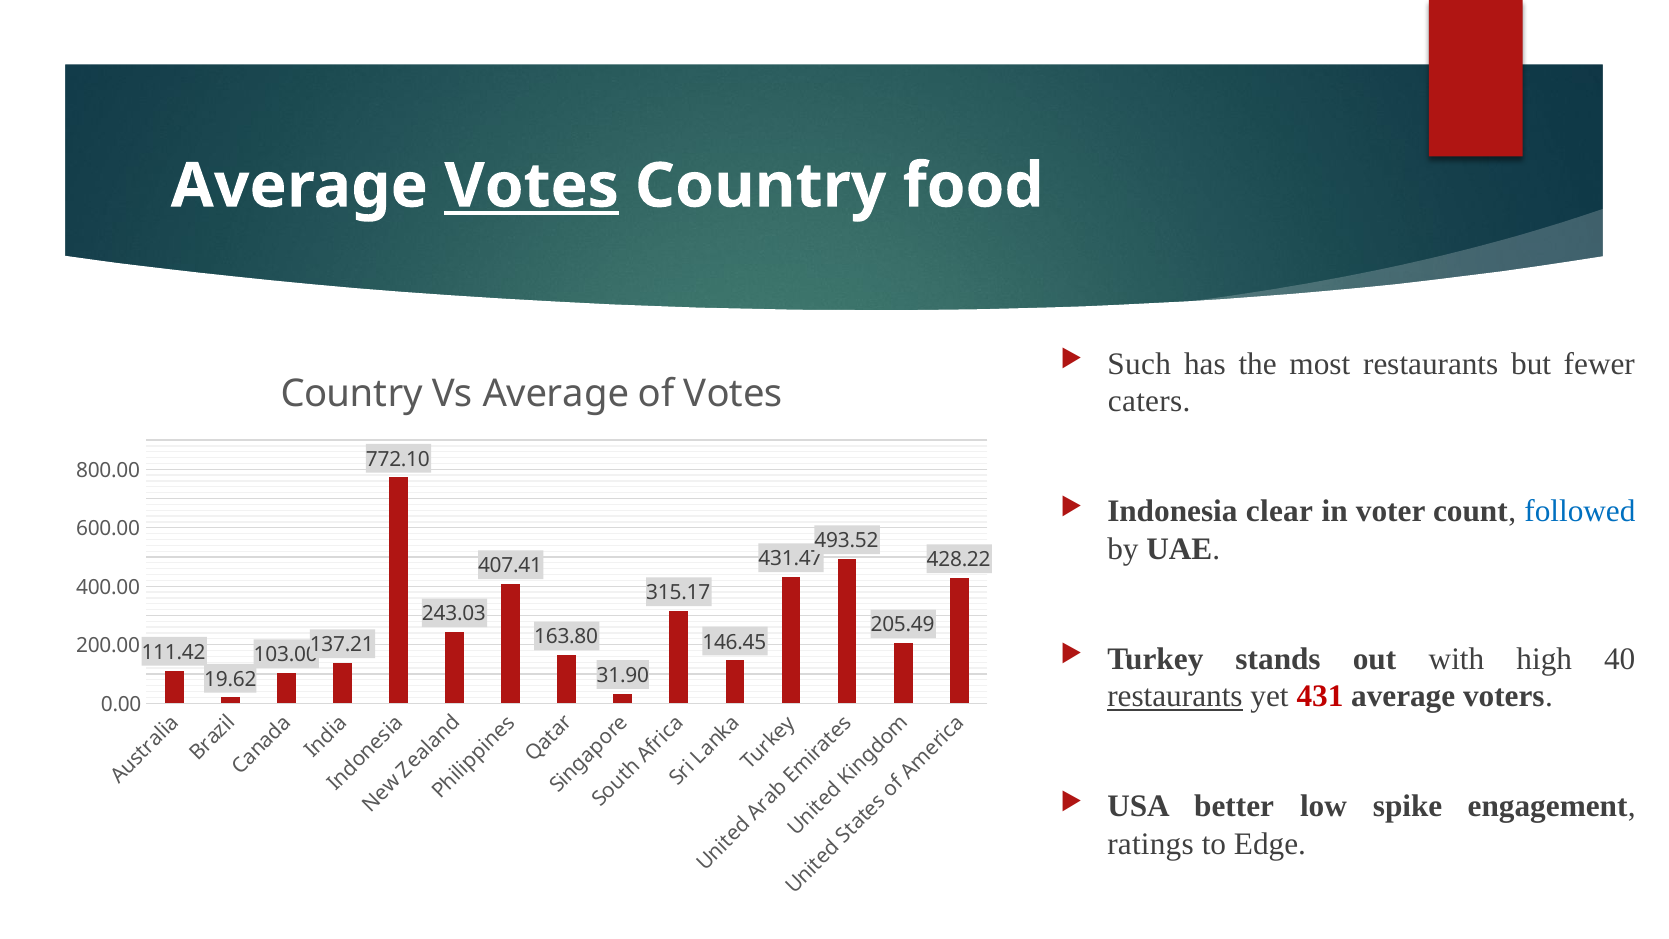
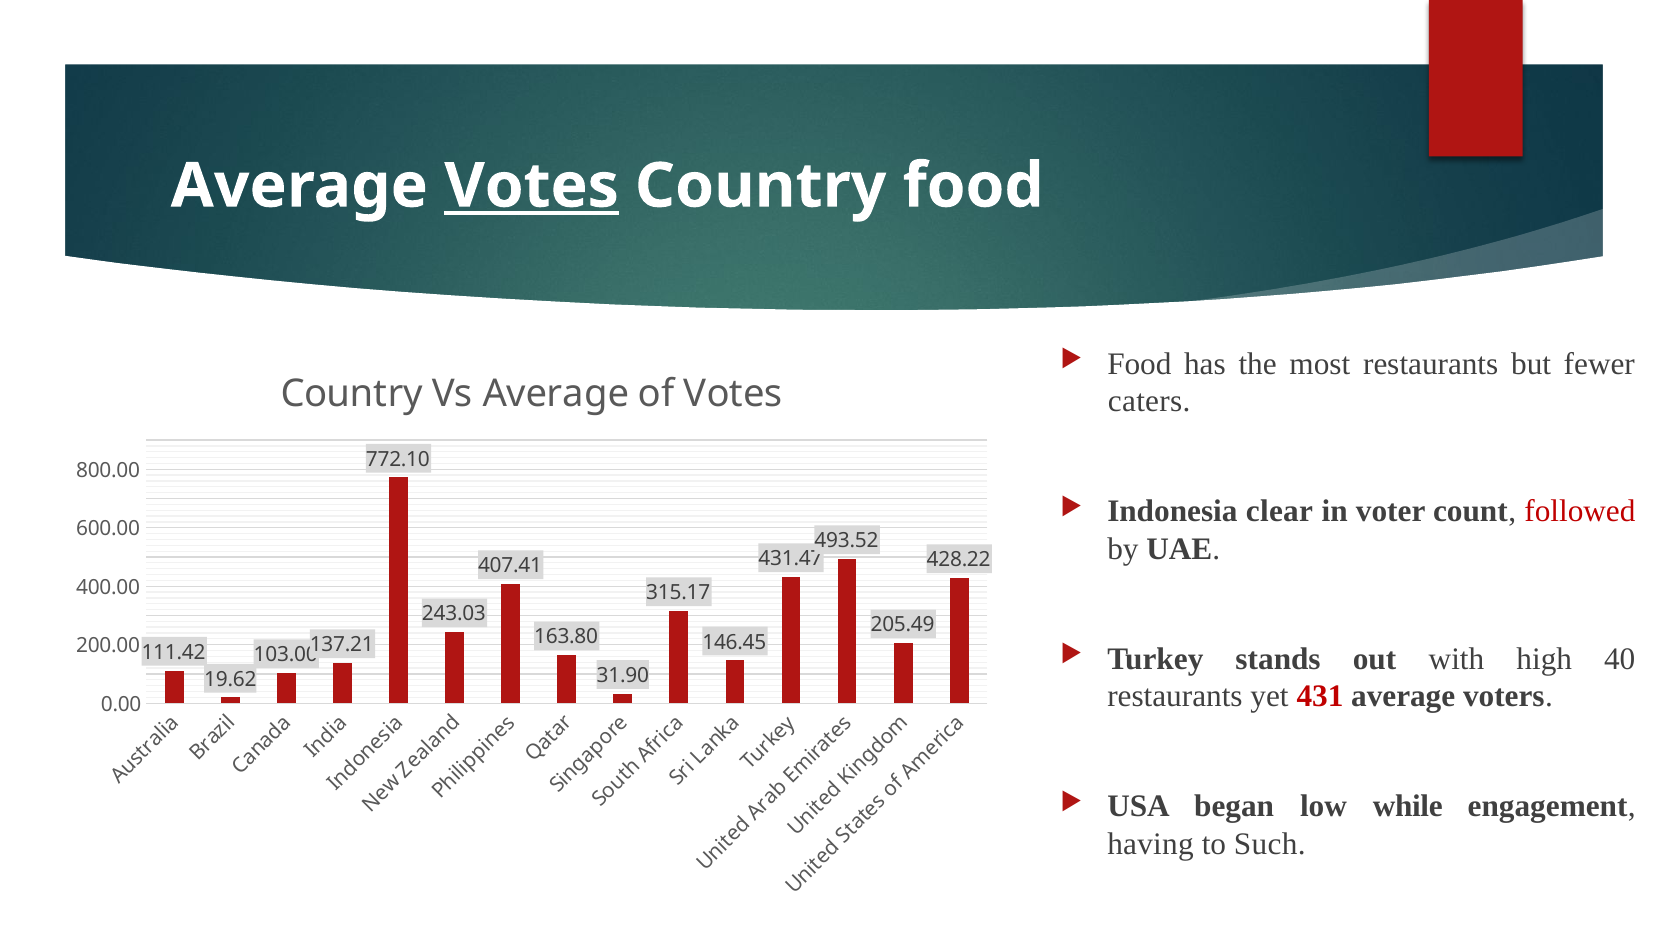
Such: Such -> Food (1139, 364)
followed colour: blue -> red (1580, 511)
restaurants underline: present -> none (1175, 696)
better: better -> began (1234, 806)
spike: spike -> while (1408, 806)
ratings: ratings -> having (1150, 844)
Edge: Edge -> Such (1270, 844)
